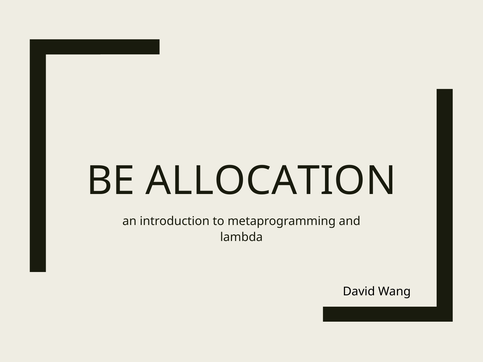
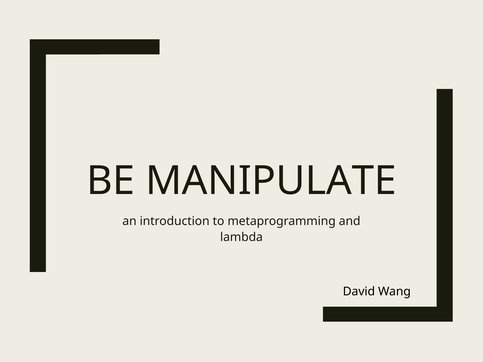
ALLOCATION: ALLOCATION -> MANIPULATE (271, 181)
